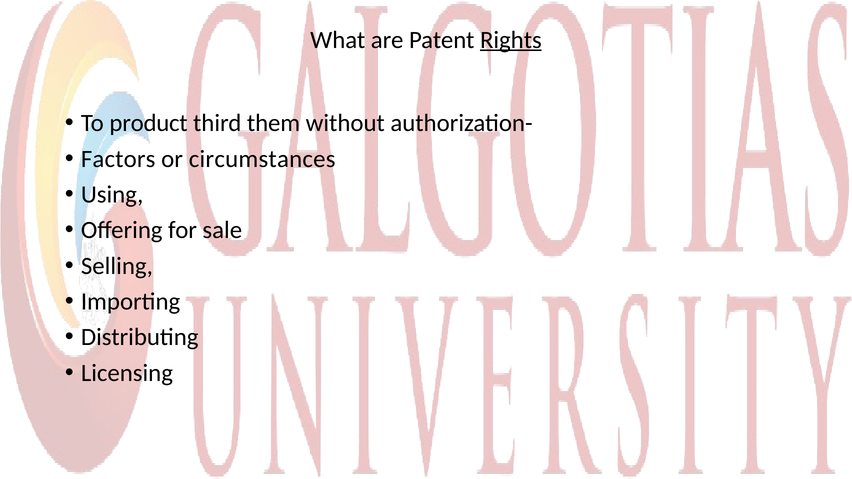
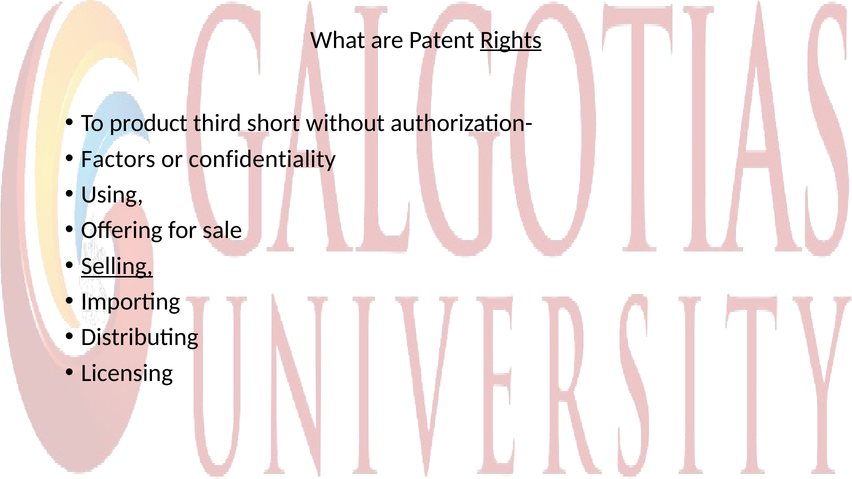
them: them -> short (273, 123)
circumstances: circumstances -> confidentiality (262, 159)
Selling underline: none -> present (117, 266)
